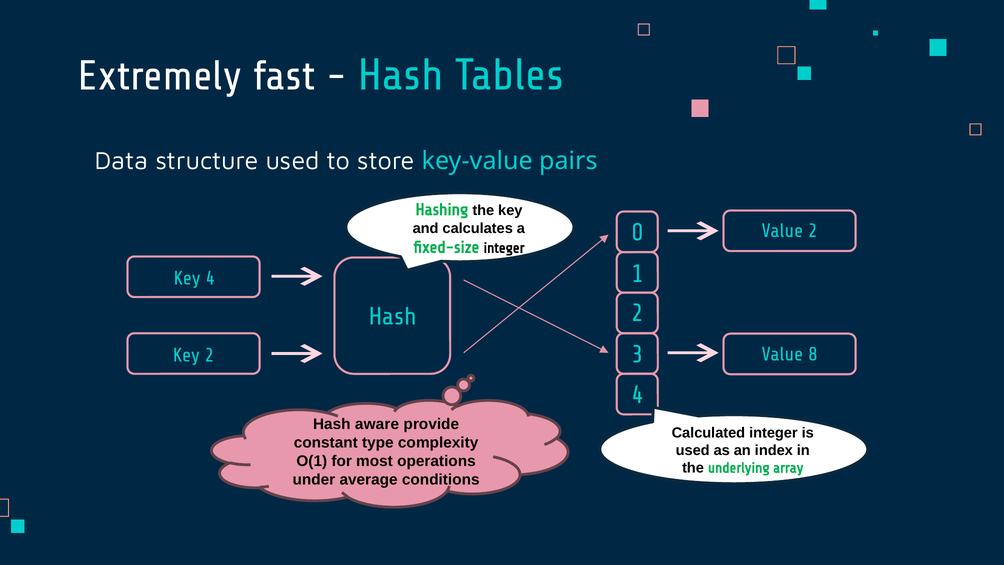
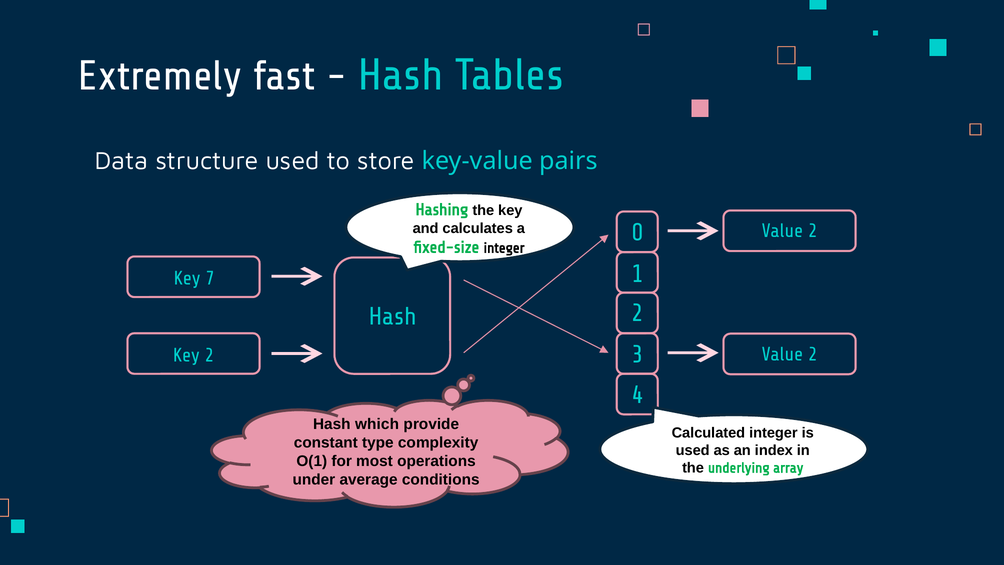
Key 4: 4 -> 7 (210, 278)
2 Value 8: 8 -> 2 (813, 354)
aware: aware -> which (377, 424)
